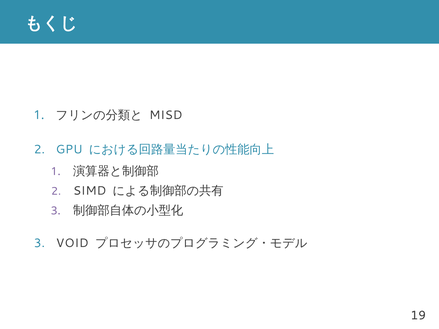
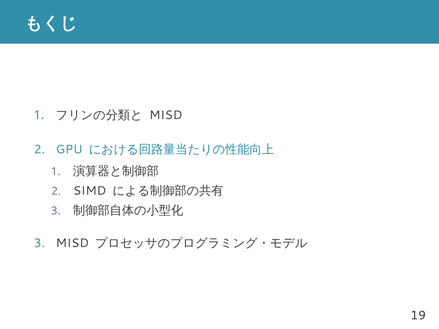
VOID: VOID -> MISD (72, 243)
